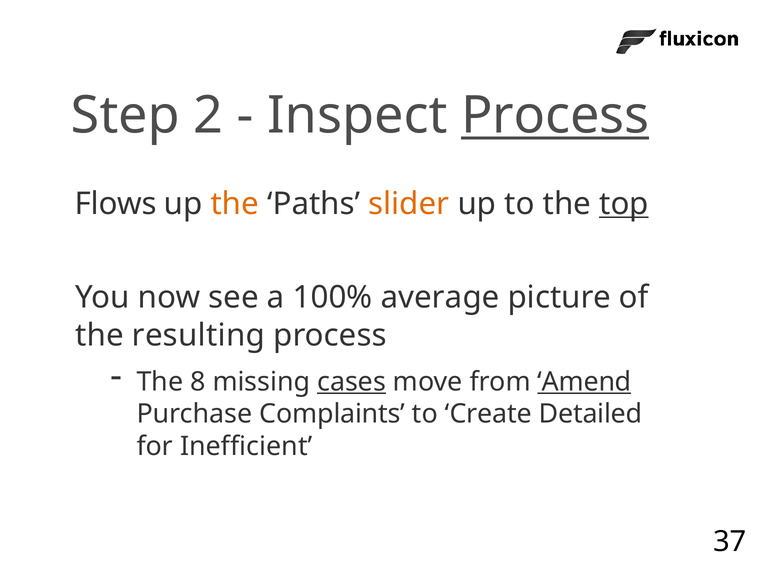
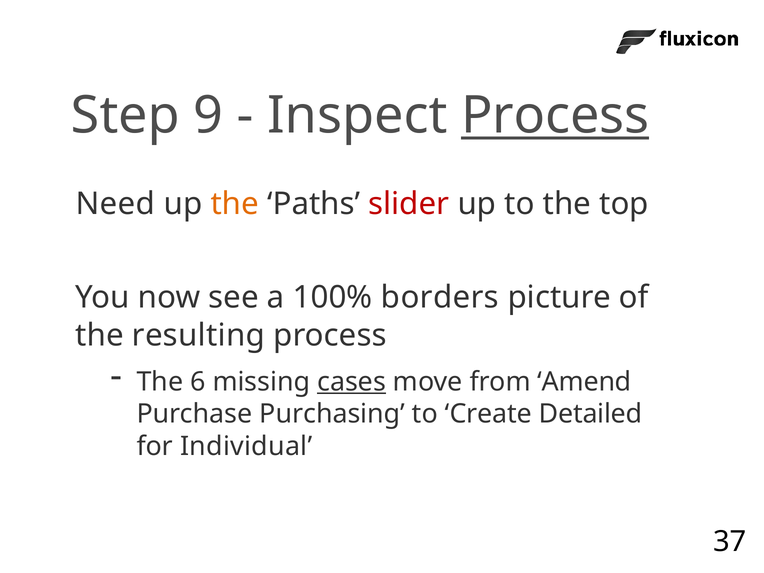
2: 2 -> 9 (208, 116)
Flows: Flows -> Need (115, 204)
slider colour: orange -> red (409, 204)
top underline: present -> none (624, 204)
average: average -> borders (440, 298)
8: 8 -> 6 (198, 382)
Amend underline: present -> none (584, 382)
Complaints: Complaints -> Purchasing (332, 414)
Inefficient: Inefficient -> Individual (246, 446)
